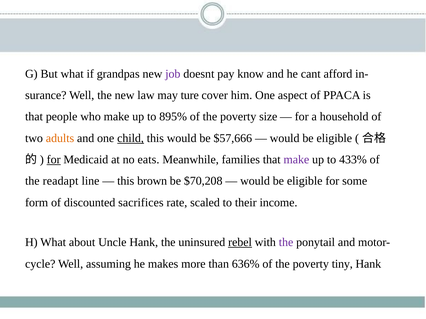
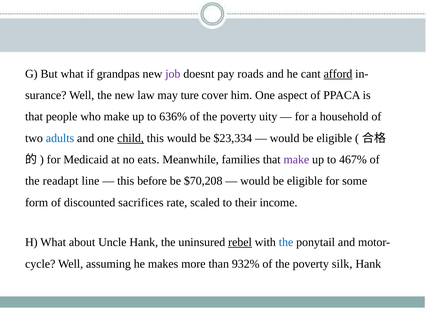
know: know -> roads (250, 74)
afford underline: none -> present (338, 74)
895%: 895% -> 636% (173, 117)
size: size -> uity (268, 117)
adults colour: orange -> blue (60, 138)
$57,666: $57,666 -> $23,334 (233, 138)
for underline: present -> none (54, 159)
433%: 433% -> 467% (353, 159)
brown: brown -> before (152, 181)
the colour: purple -> blue (286, 242)
636%: 636% -> 932% (246, 263)
tiny: tiny -> silk (342, 263)
